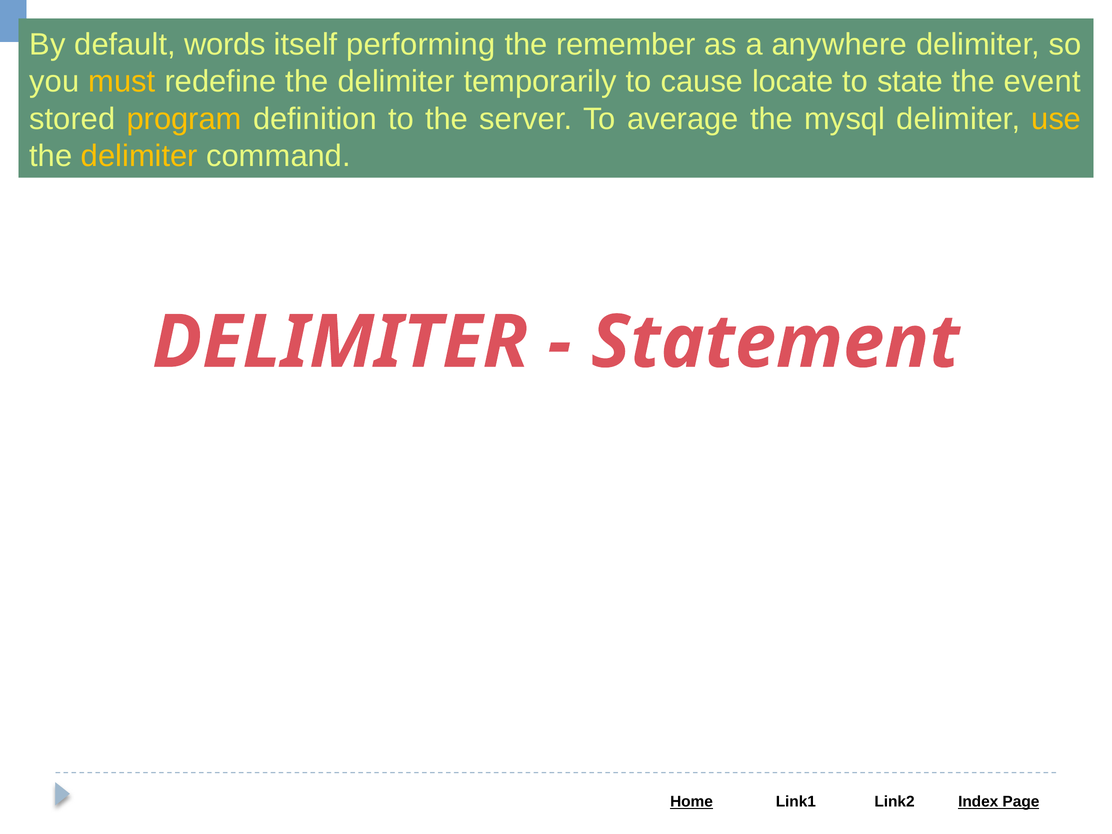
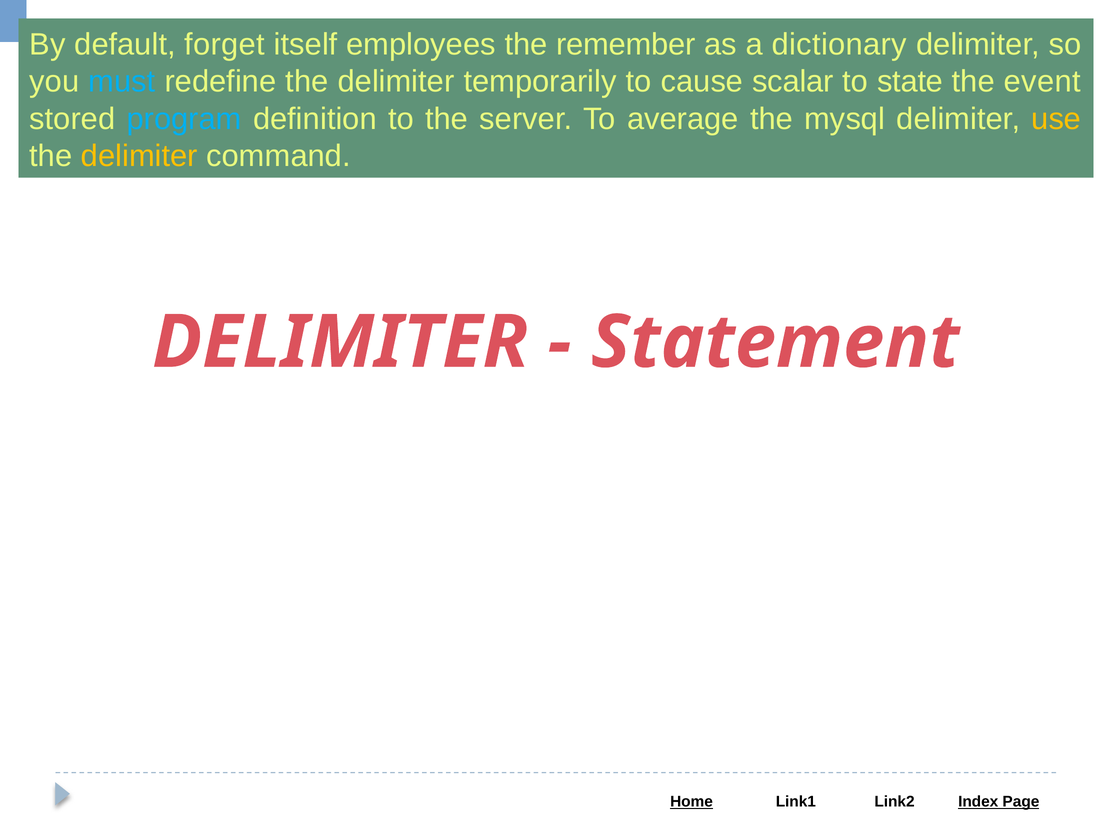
words: words -> forget (225, 45)
performing: performing -> employees (421, 45)
anywhere: anywhere -> dictionary (839, 45)
must colour: yellow -> light blue (122, 82)
locate: locate -> scalar (793, 82)
program colour: yellow -> light blue (184, 119)
